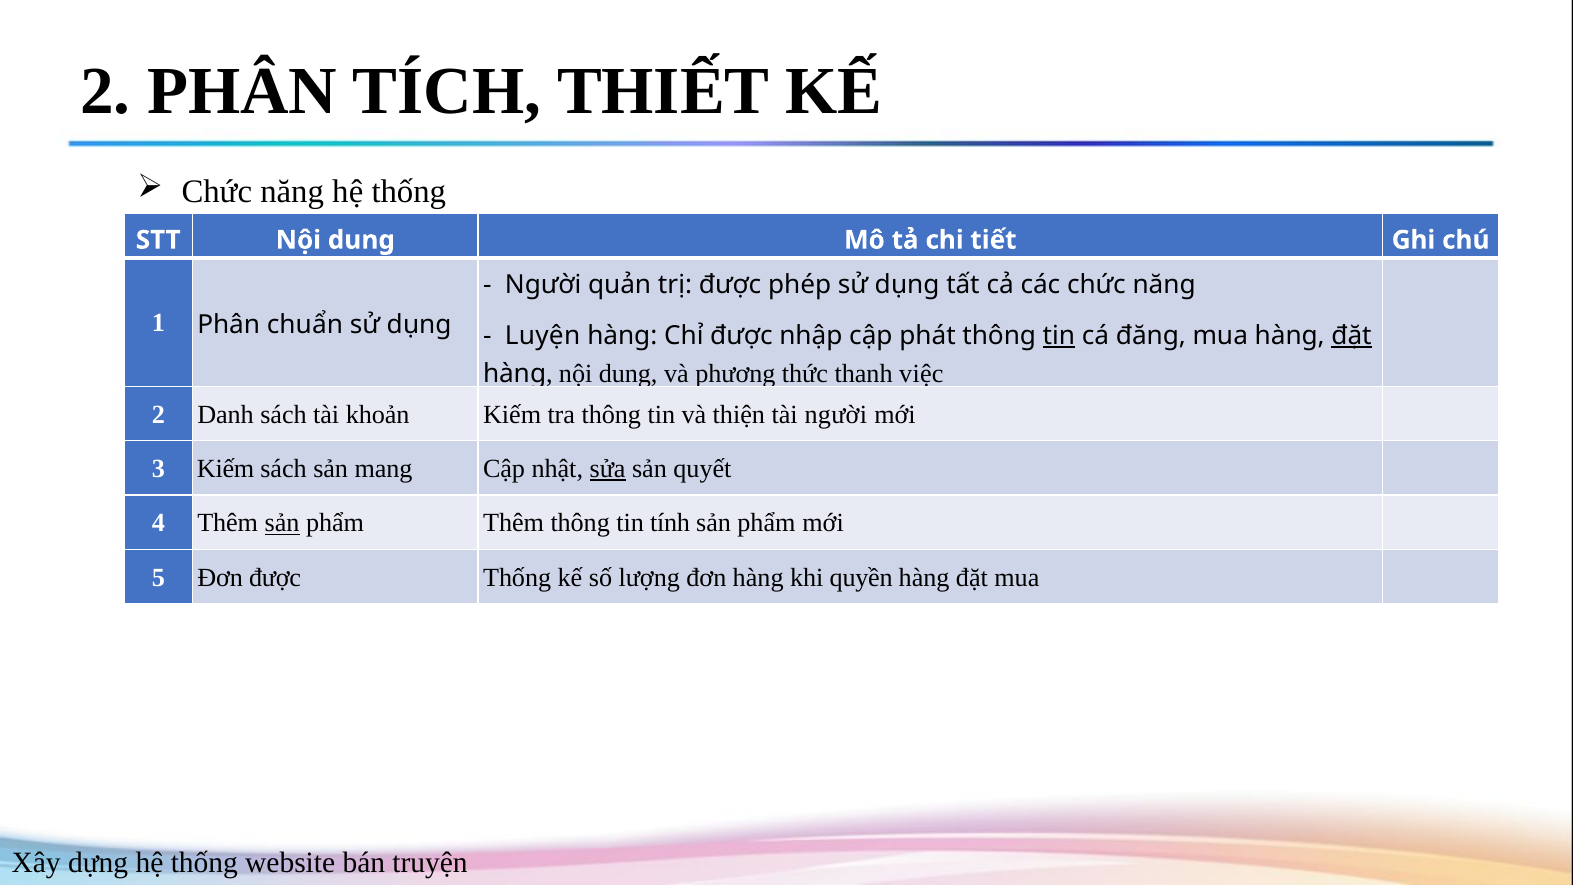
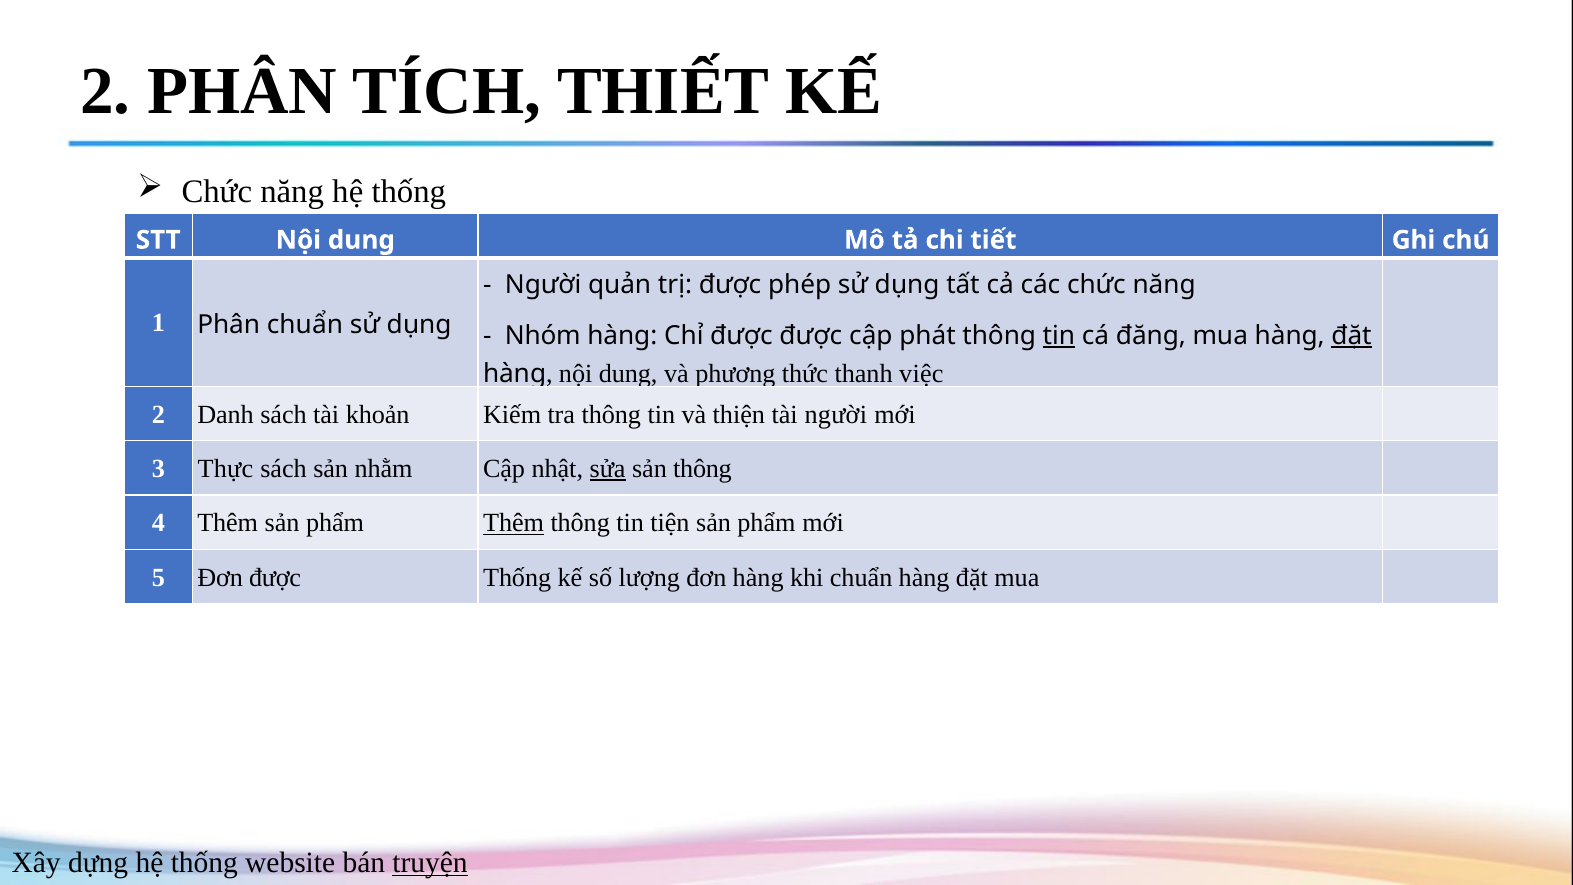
Luyện: Luyện -> Nhóm (543, 335)
được nhập: nhập -> được (811, 335)
3 Kiếm: Kiếm -> Thực (225, 469)
mang: mang -> nhằm (384, 469)
sản quyết: quyết -> thông (703, 469)
sản underline: present -> none (282, 523)
Thêm underline: none -> present (514, 523)
tính: tính -> tiện (670, 523)
khi quyền: quyền -> chuẩn (861, 577)
truyện underline: none -> present (430, 863)
